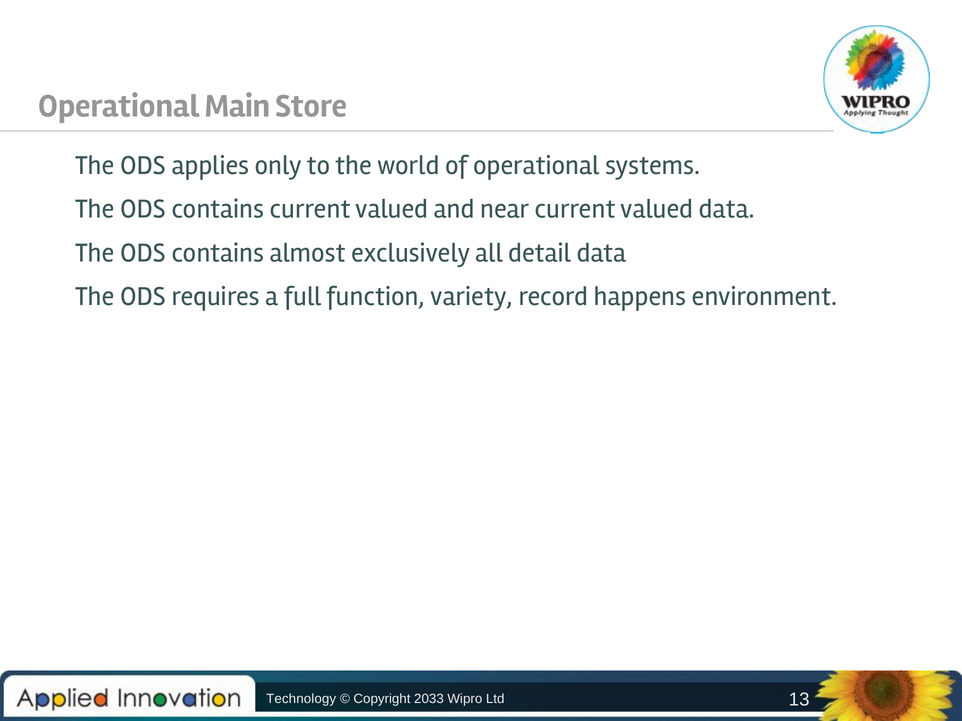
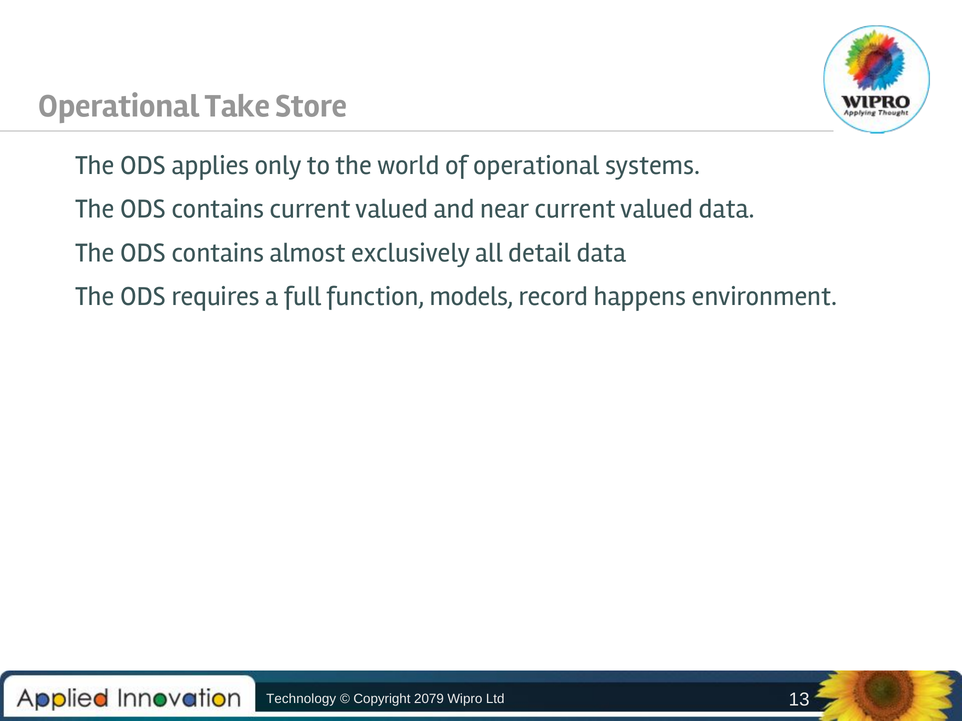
Main: Main -> Take (237, 106)
variety: variety -> models (472, 297)
2033: 2033 -> 2079 (429, 699)
